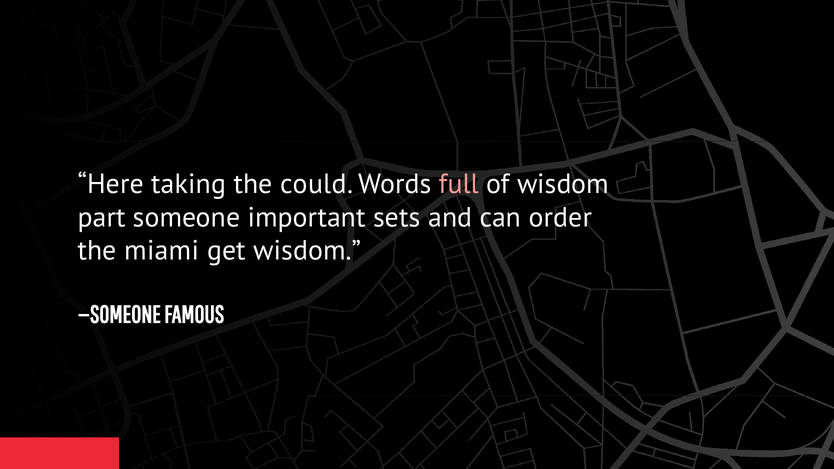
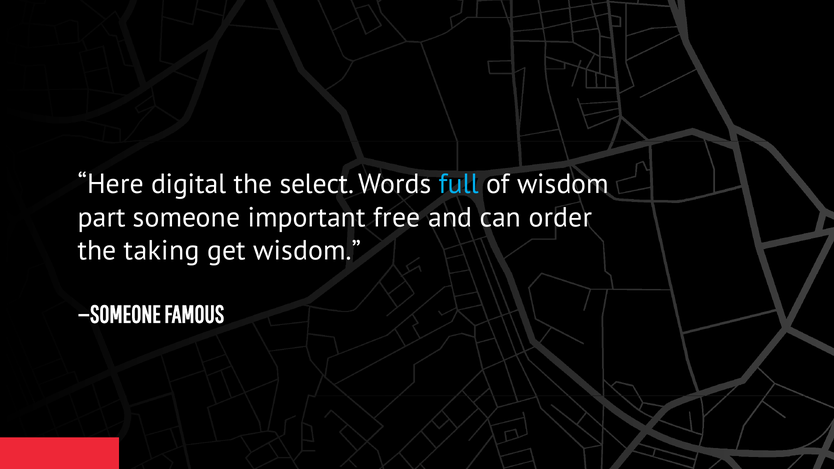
taking: taking -> digital (189, 184)
could: could -> select (317, 184)
full colour: pink -> light blue (459, 184)
sets: sets -> free (397, 217)
miami: miami -> taking (162, 251)
